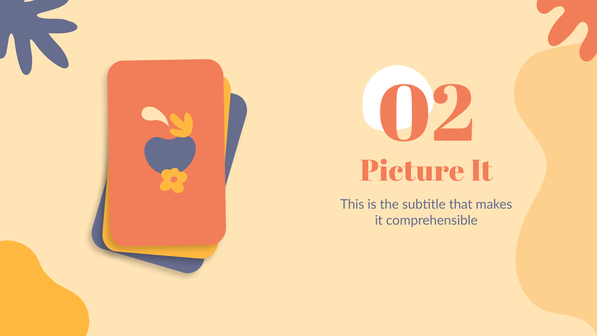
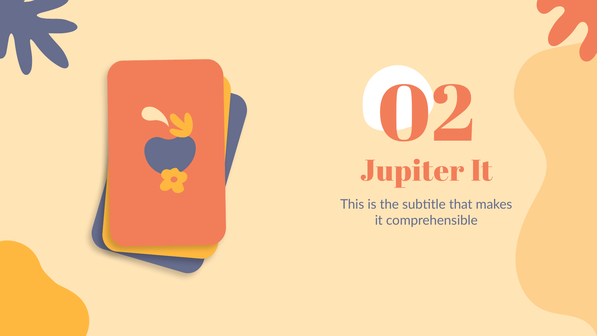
Picture: Picture -> Jupiter (412, 171)
